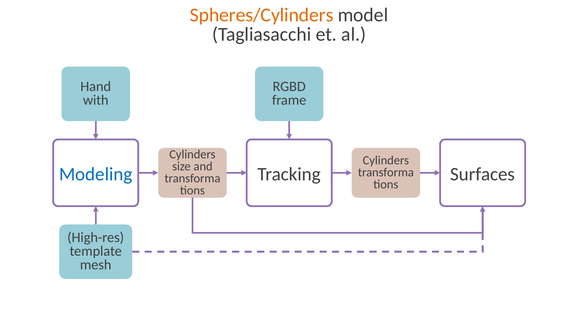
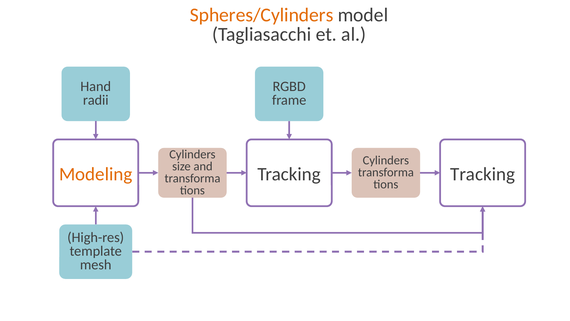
with: with -> radii (96, 100)
Modeling colour: blue -> orange (96, 174)
Tracking Surfaces: Surfaces -> Tracking (483, 174)
